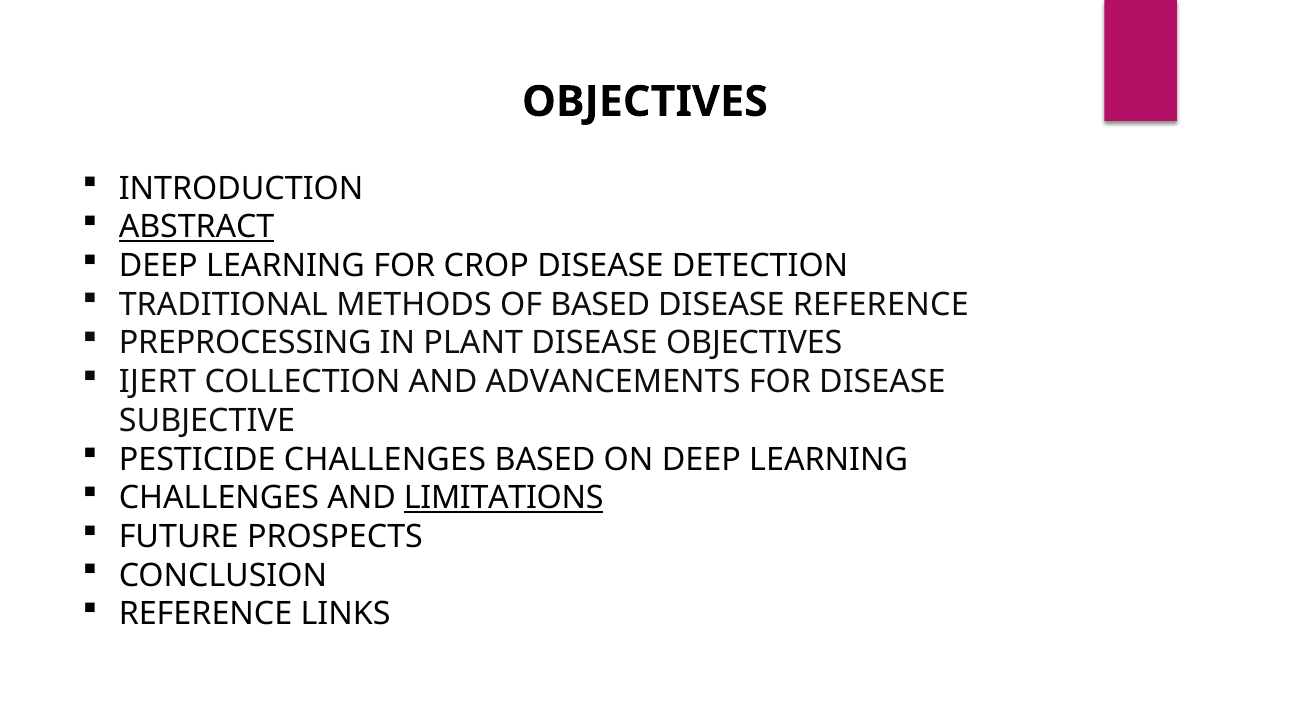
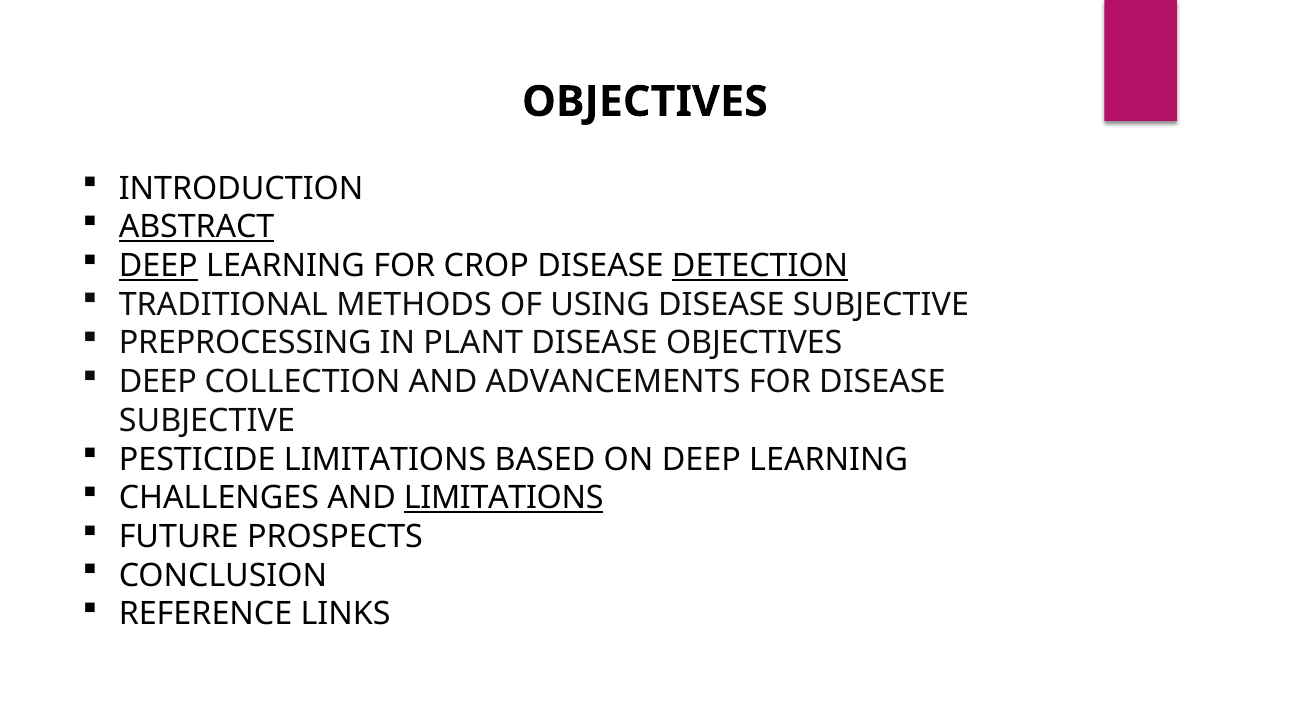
DEEP underline: none -> present (158, 266)
DETECTION underline: none -> present (760, 266)
OF BASED: BASED -> USING (600, 304)
REFERENCE: REFERENCE -> SUBJECTIVE (881, 304)
IJERT: IJERT -> DEEP (158, 382)
PESTICIDE CHALLENGES: CHALLENGES -> LIMITATIONS (385, 459)
